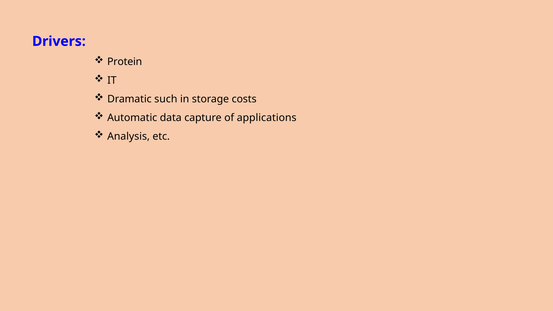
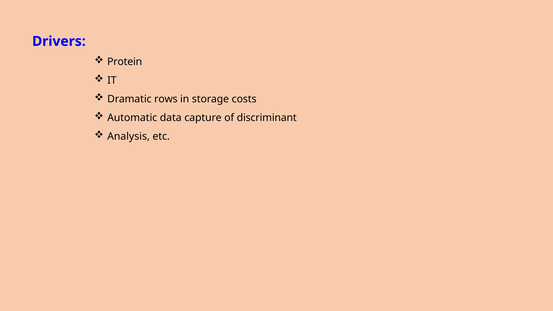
such: such -> rows (166, 99)
applications: applications -> discriminant (267, 118)
